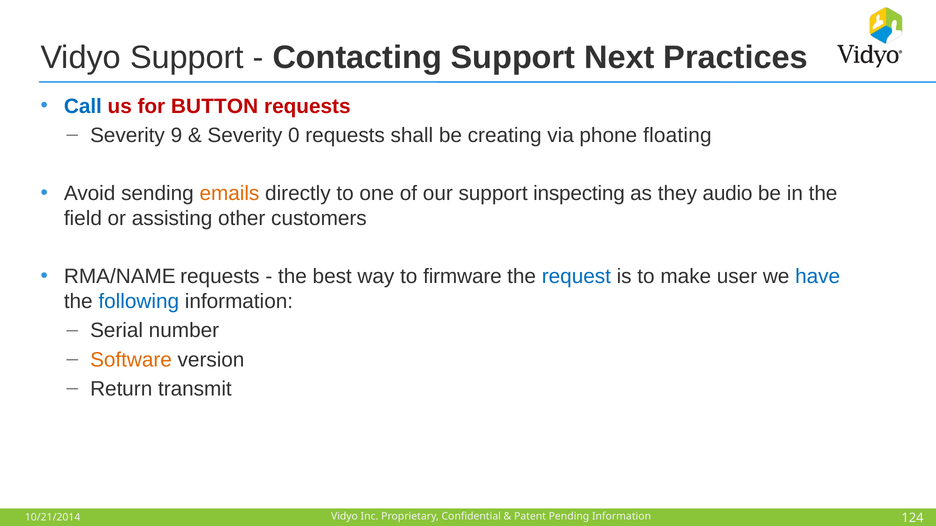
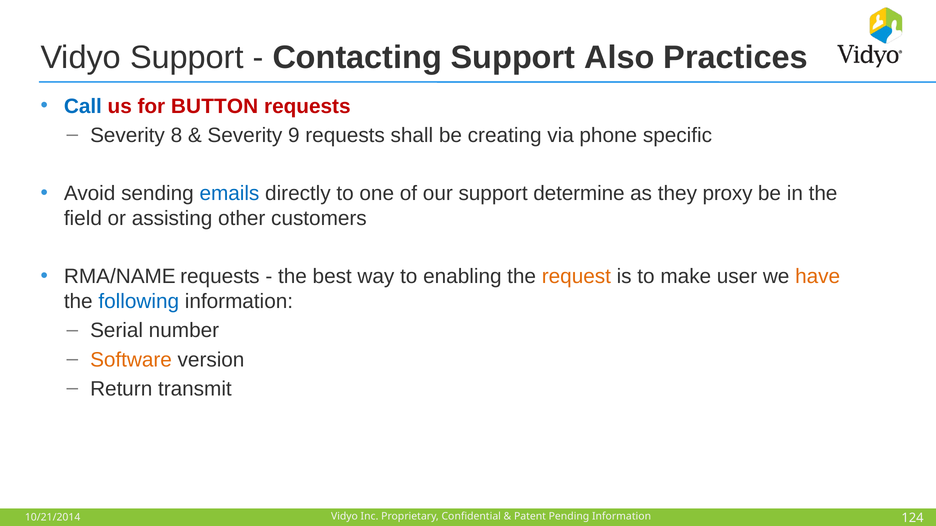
Next: Next -> Also (619, 57)
9: 9 -> 8 (176, 135)
0: 0 -> 9 (294, 135)
floating: floating -> specific (677, 135)
emails colour: orange -> blue (229, 194)
inspecting: inspecting -> determine (579, 194)
audio: audio -> proxy (728, 194)
firmware: firmware -> enabling (462, 277)
request colour: blue -> orange (576, 277)
have colour: blue -> orange (818, 277)
